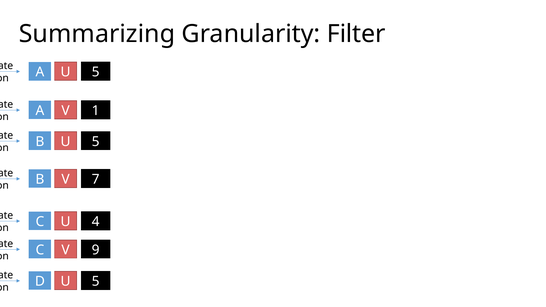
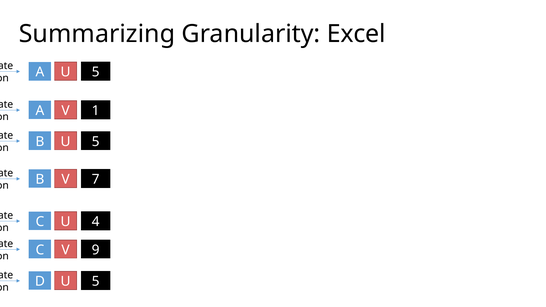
Filter: Filter -> Excel (356, 34)
